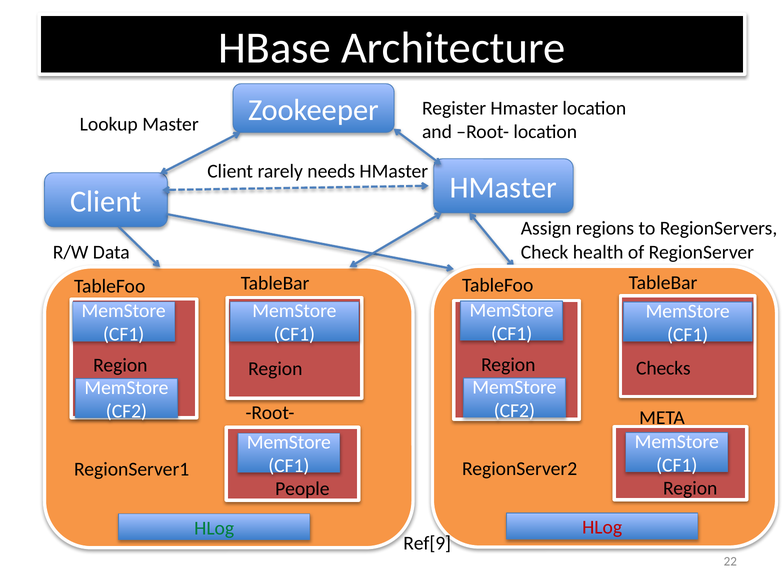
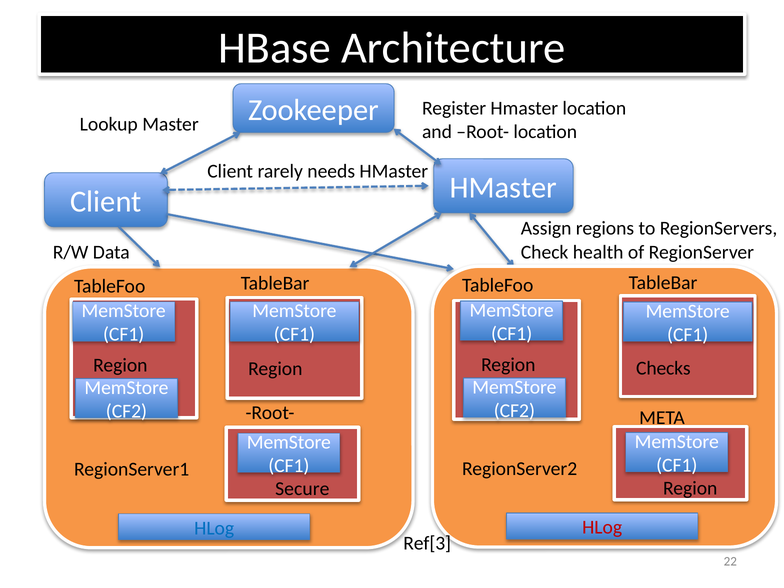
People: People -> Secure (302, 489)
HLog colour: green -> blue (214, 528)
Ref[9: Ref[9 -> Ref[3 (427, 543)
